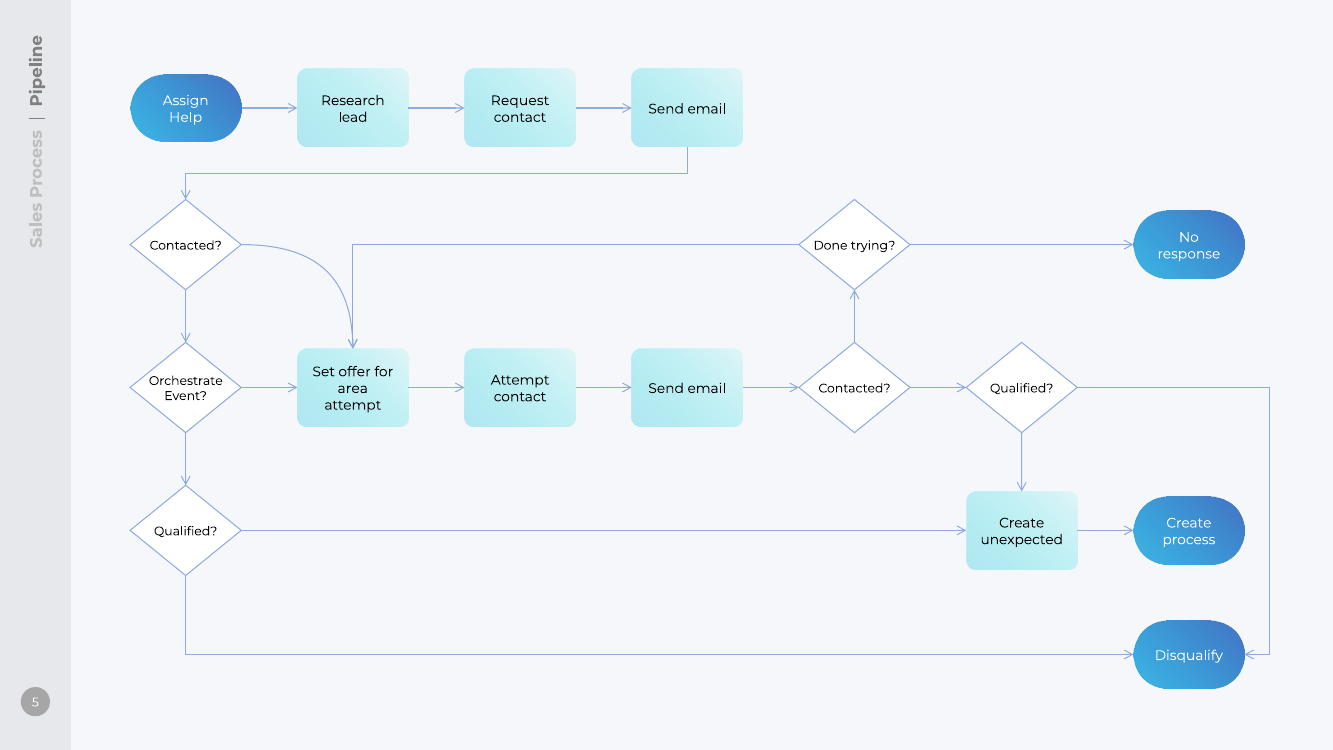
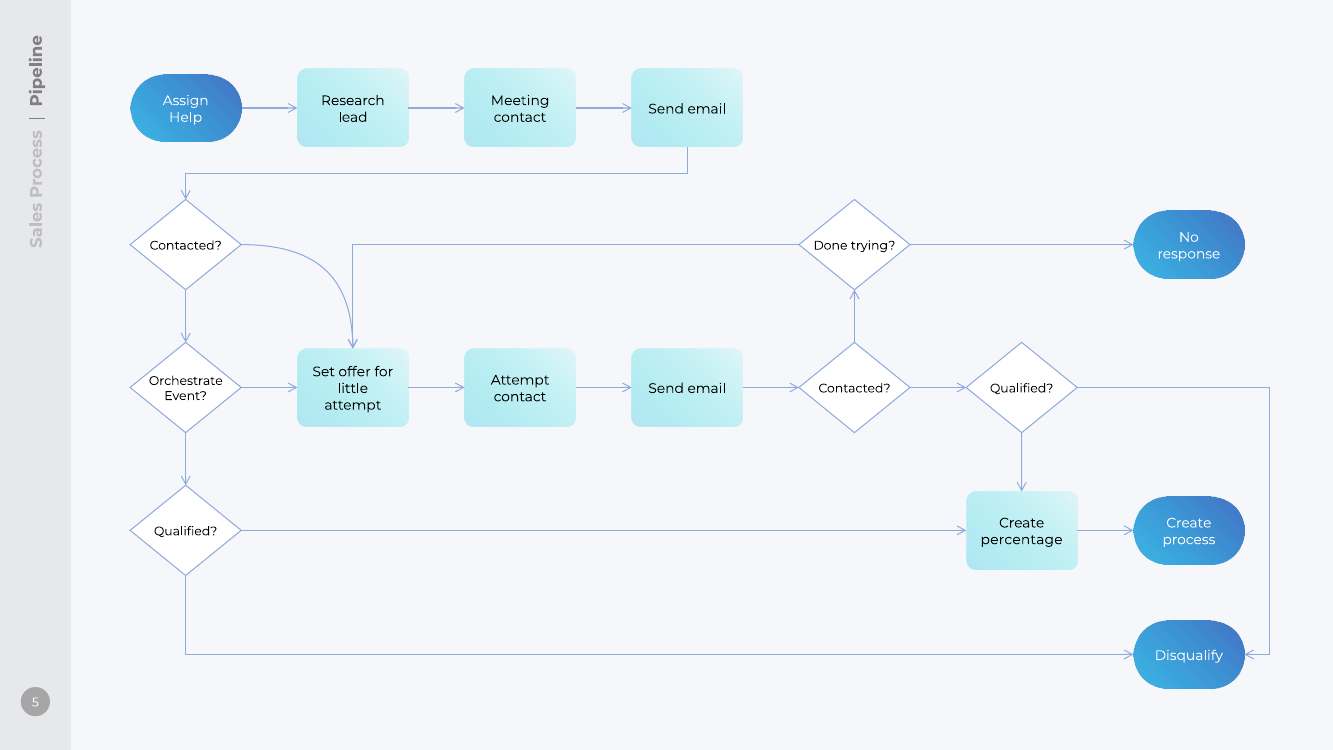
Request: Request -> Meeting (520, 101)
area: area -> little (353, 388)
unexpected: unexpected -> percentage (1022, 539)
